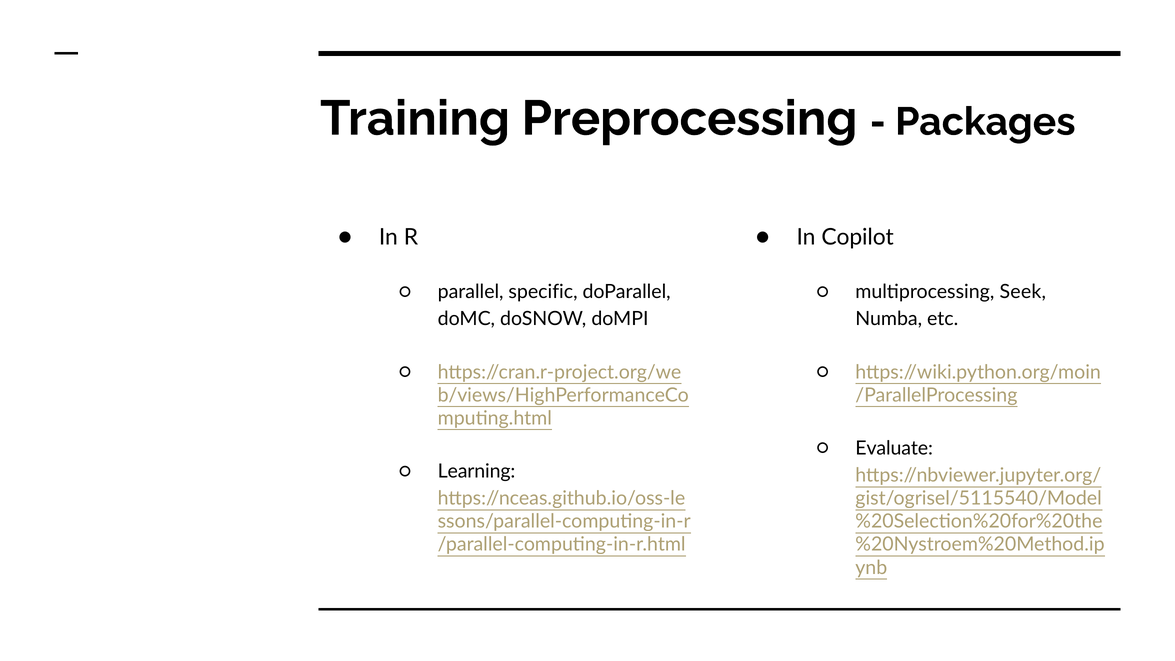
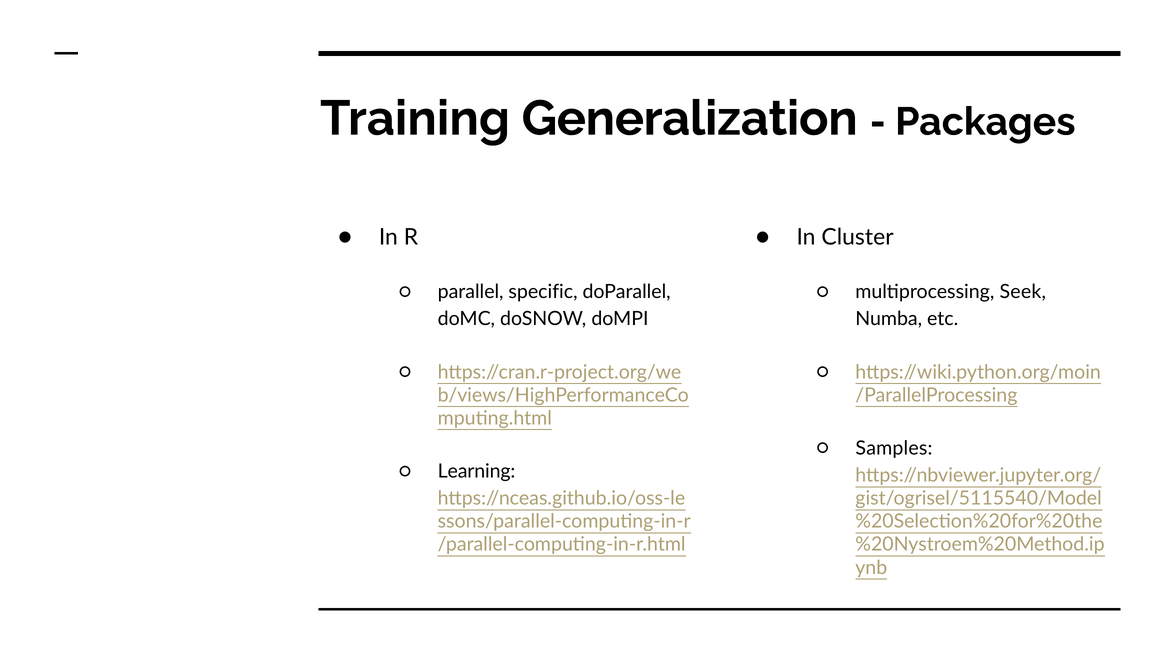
Preprocessing: Preprocessing -> Generalization (690, 119)
Copilot: Copilot -> Cluster (858, 237)
Evaluate: Evaluate -> Samples (894, 448)
